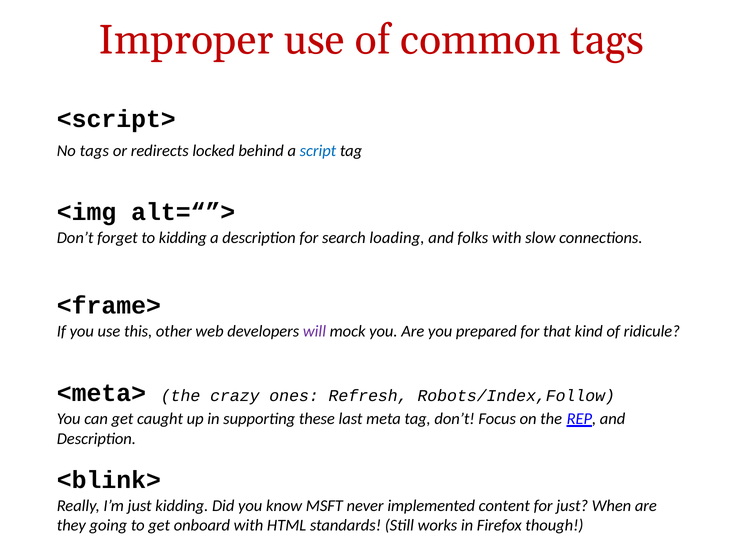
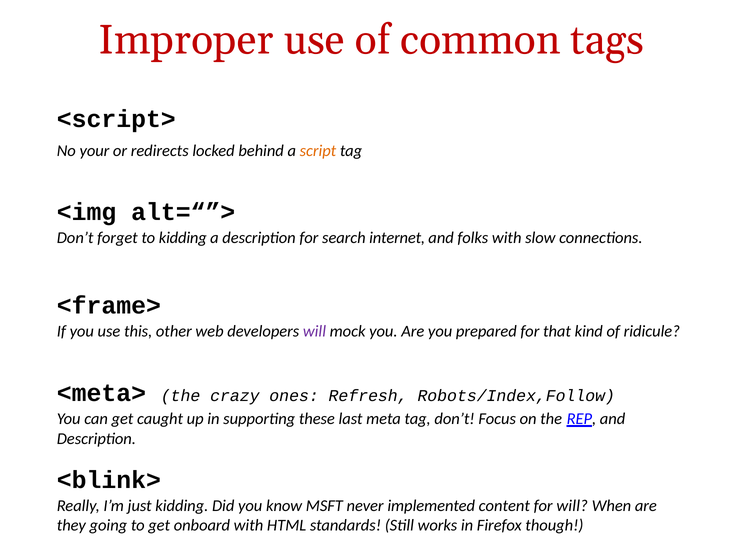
No tags: tags -> your (94, 151)
script colour: blue -> orange (318, 151)
loading: loading -> internet (397, 238)
for just: just -> will (572, 506)
